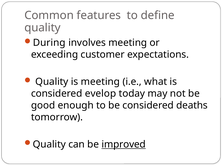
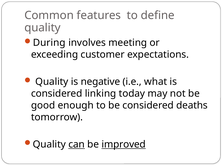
is meeting: meeting -> negative (100, 82)
evelop: evelop -> linking (101, 94)
can underline: none -> present (77, 145)
